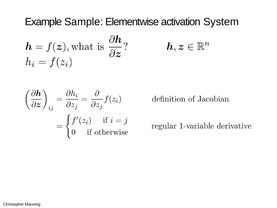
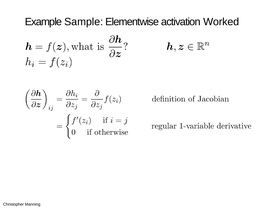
System: System -> Worked (221, 22)
